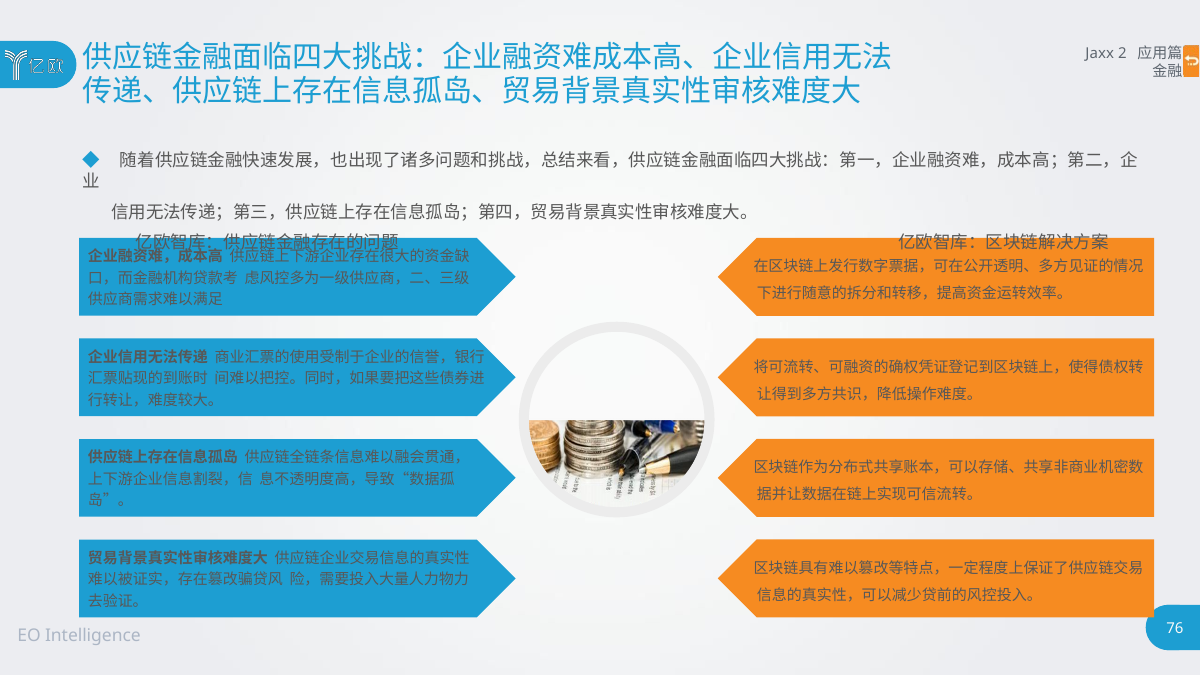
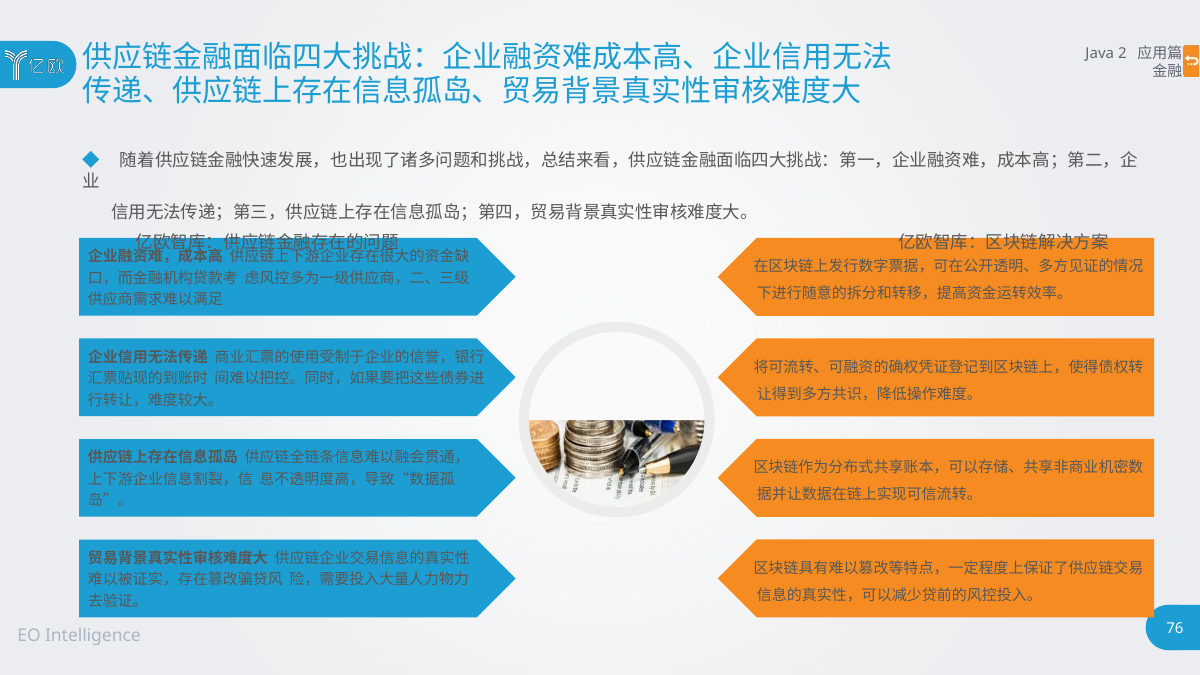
Jaxx: Jaxx -> Java (1100, 54)
